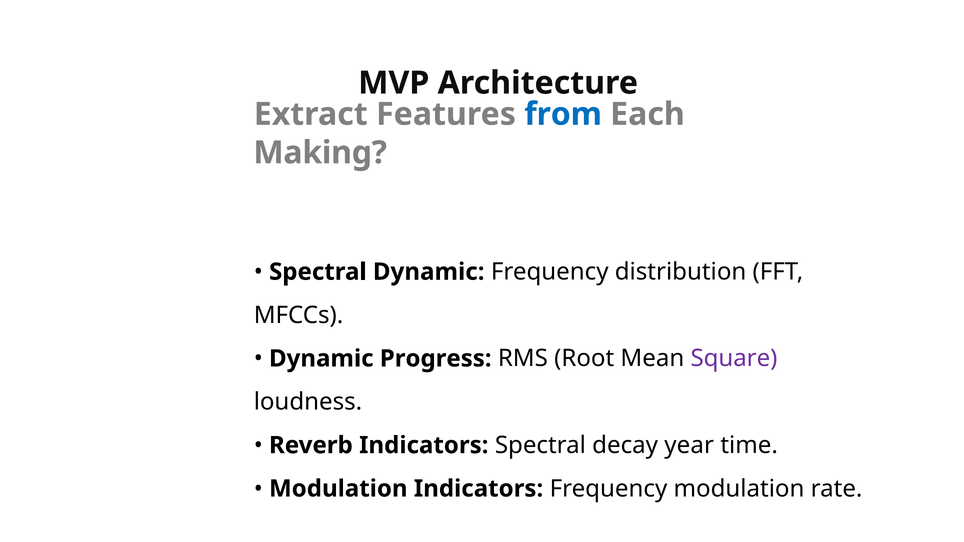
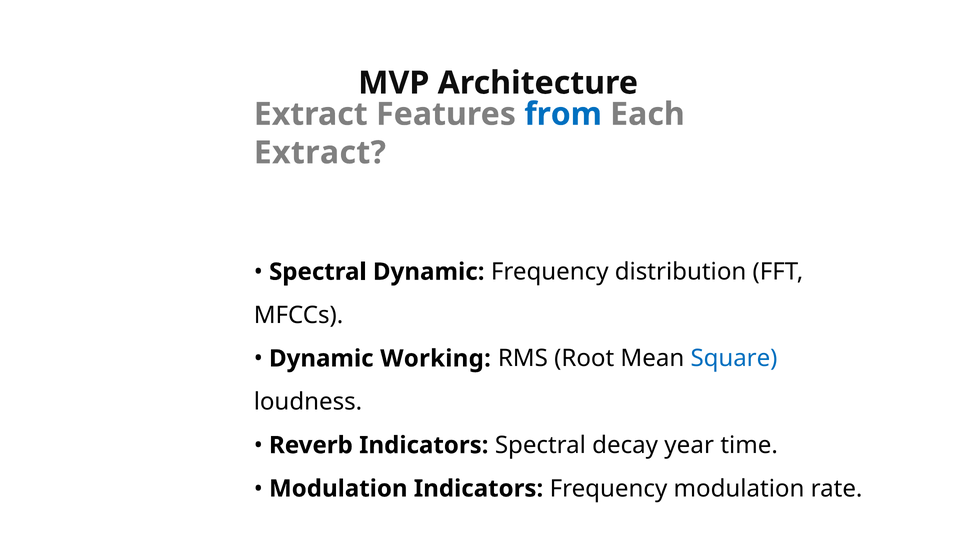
Making: Making -> Extract (320, 153)
Progress: Progress -> Working (436, 359)
Square colour: purple -> blue (734, 359)
